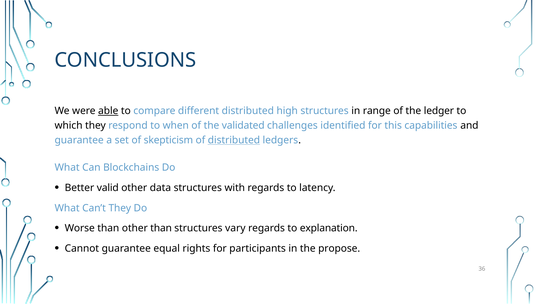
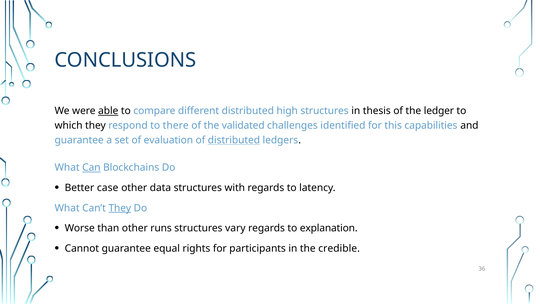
range: range -> thesis (377, 111)
when: when -> there (176, 125)
skepticism: skepticism -> evaluation (168, 140)
Can underline: none -> present (91, 167)
valid: valid -> case (108, 188)
They underline: none -> present (120, 208)
other than: than -> runs (161, 228)
propose: propose -> credible (339, 248)
